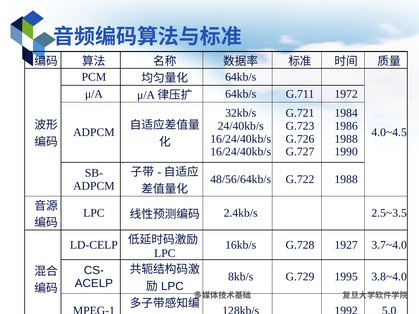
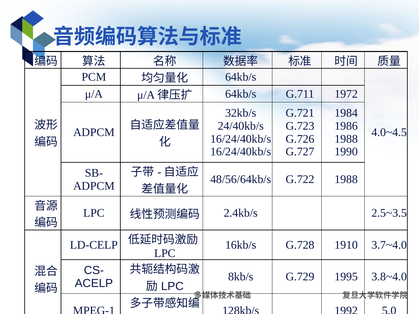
1927: 1927 -> 1910 (346, 245)
